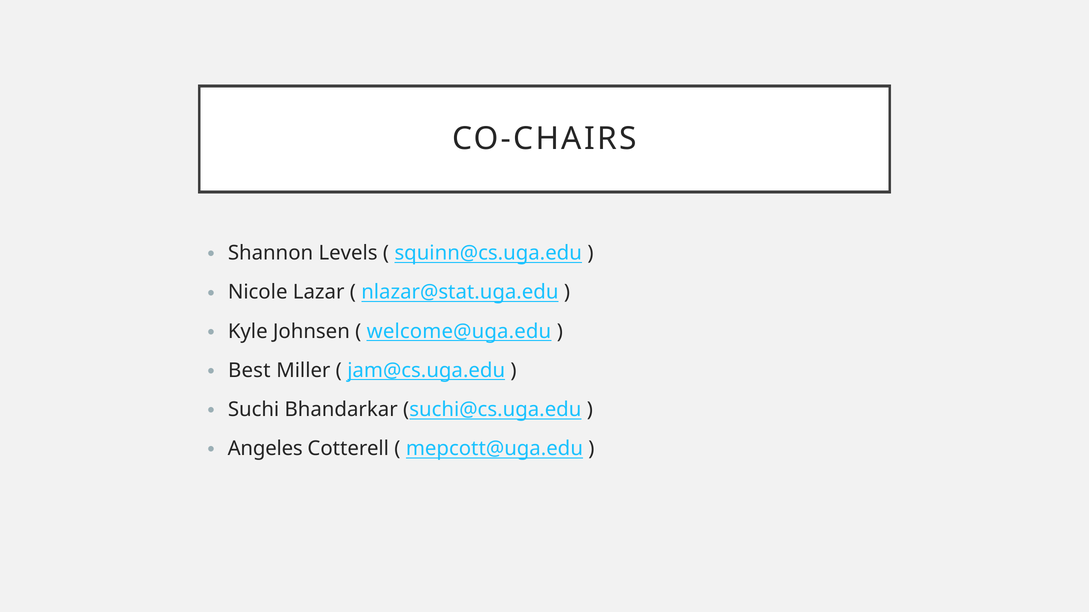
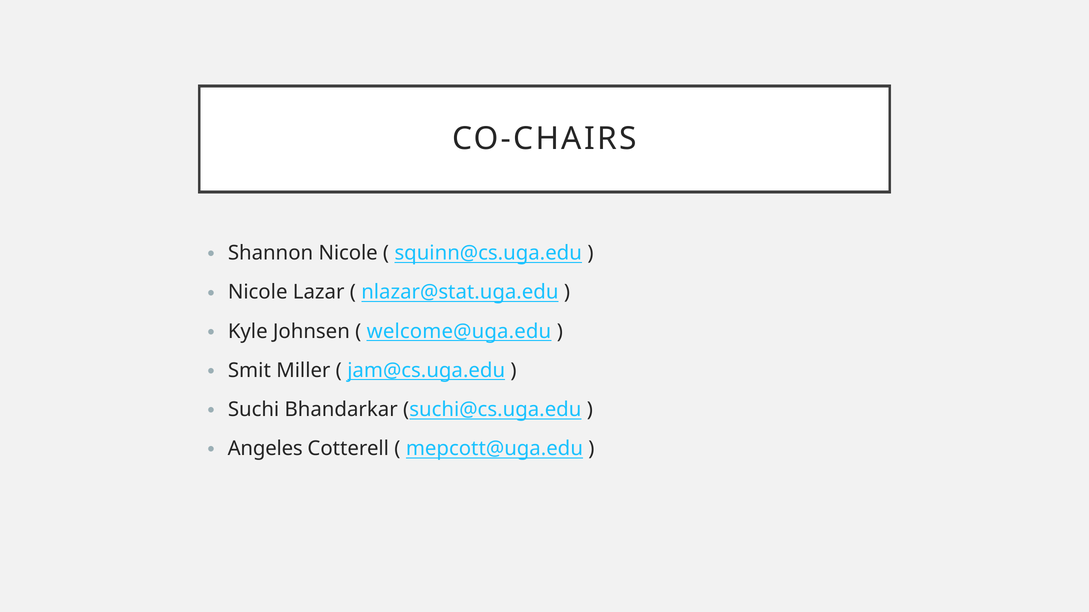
Shannon Levels: Levels -> Nicole (348, 253)
Best: Best -> Smit (249, 371)
